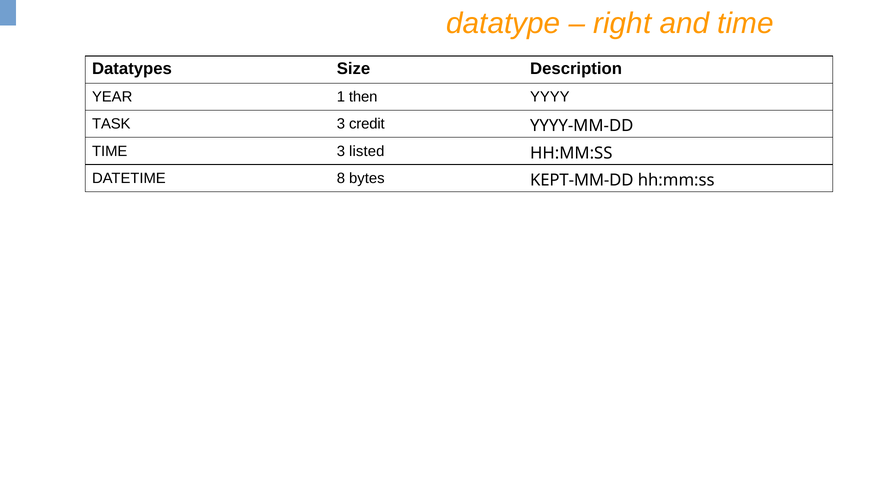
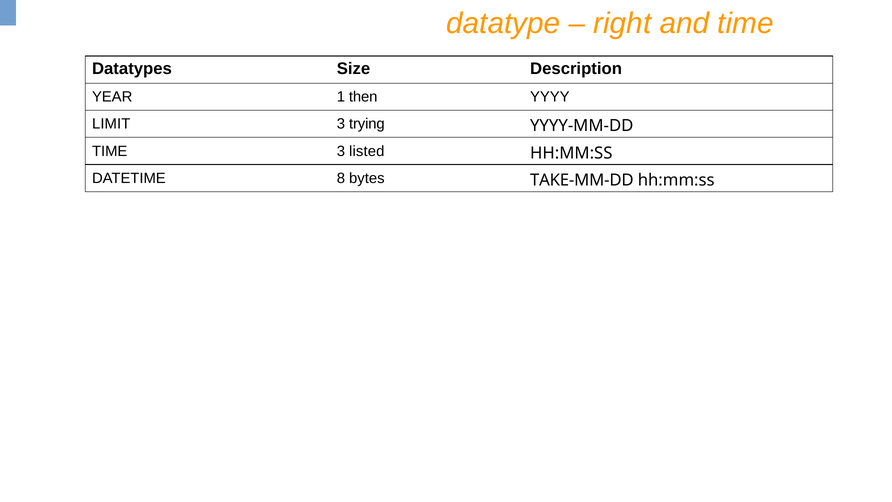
TASK: TASK -> LIMIT (111, 124)
credit: credit -> trying (367, 124)
KEPT-MM-DD: KEPT-MM-DD -> TAKE-MM-DD (582, 180)
